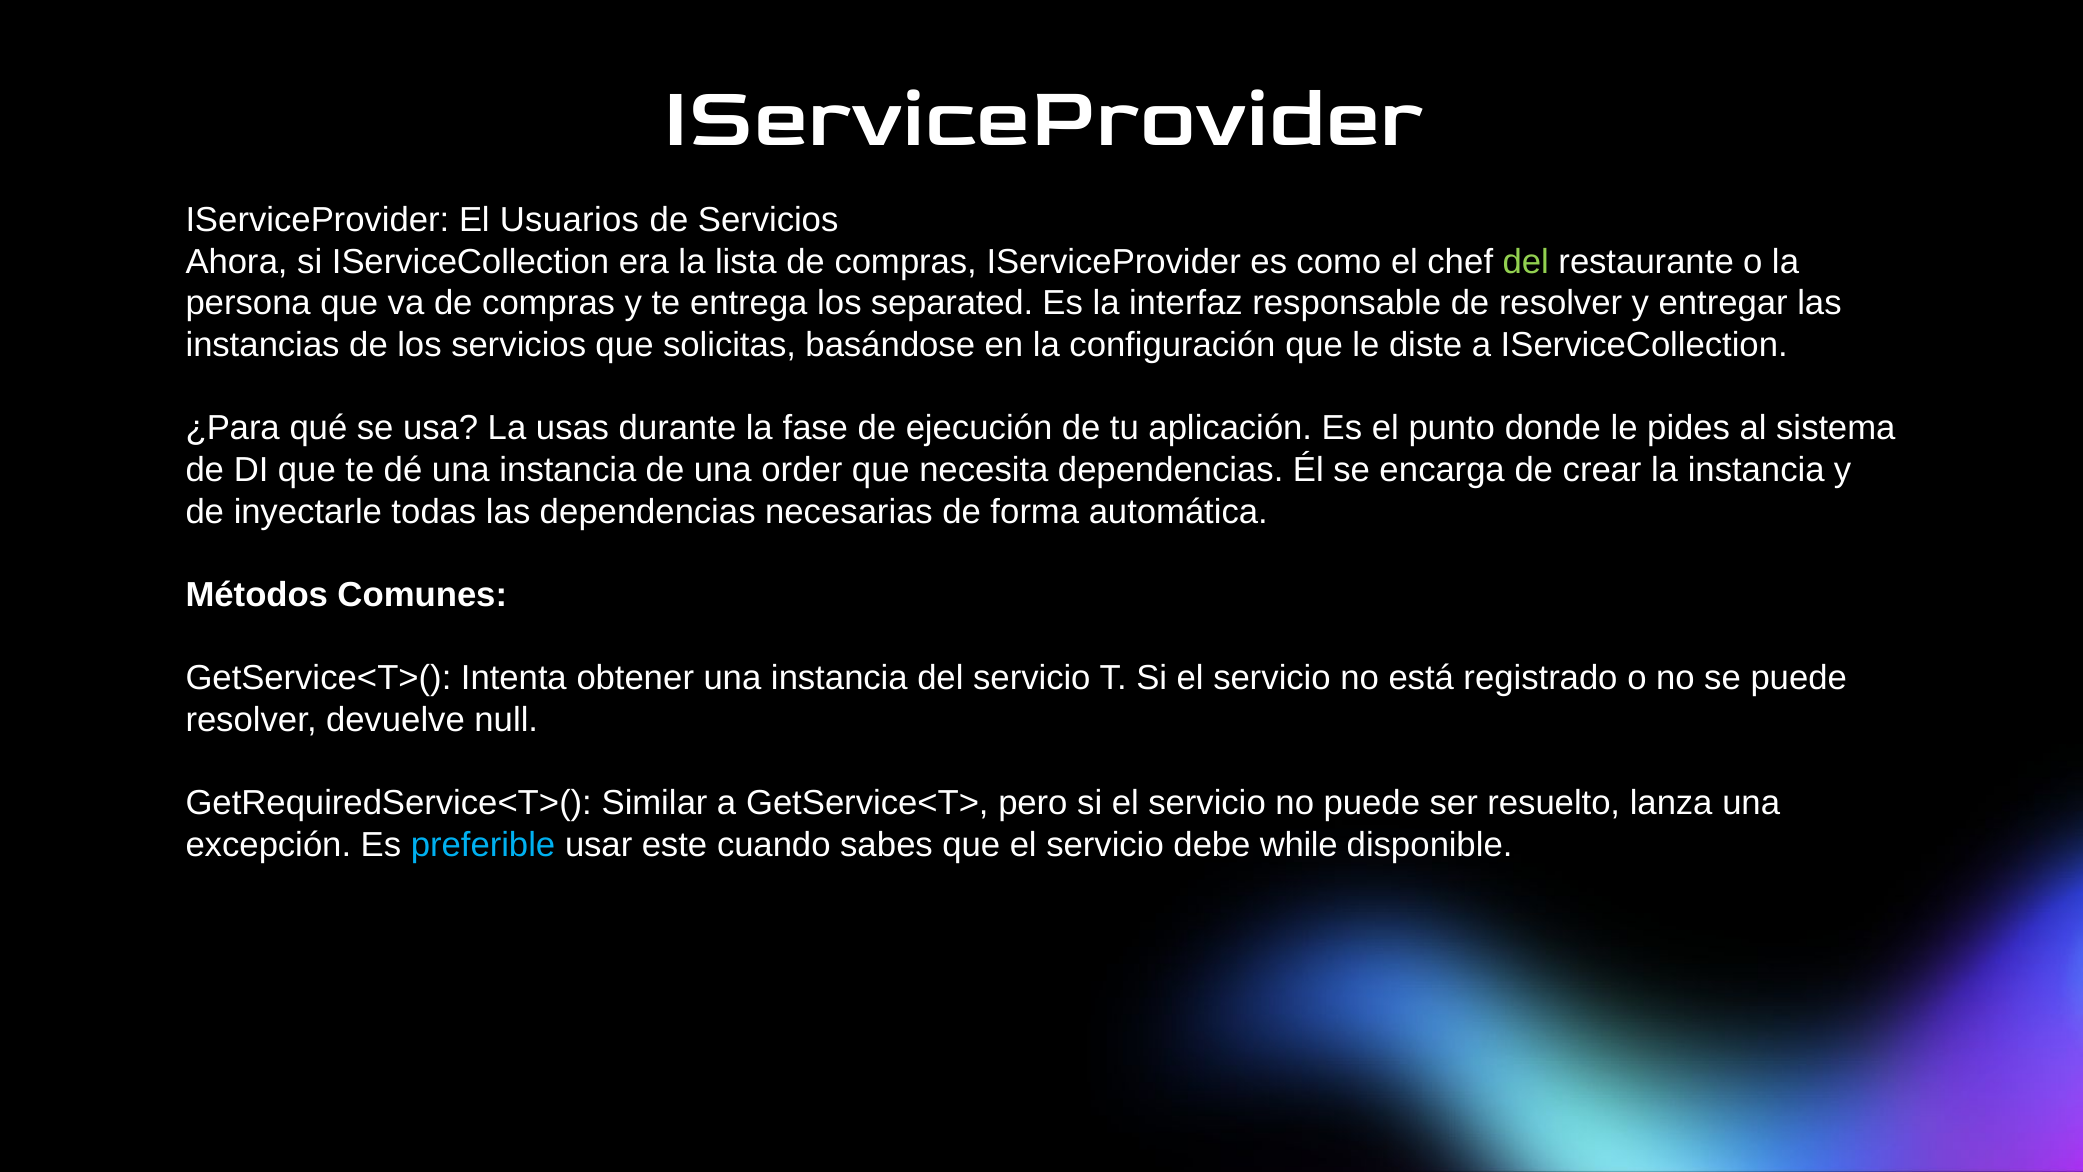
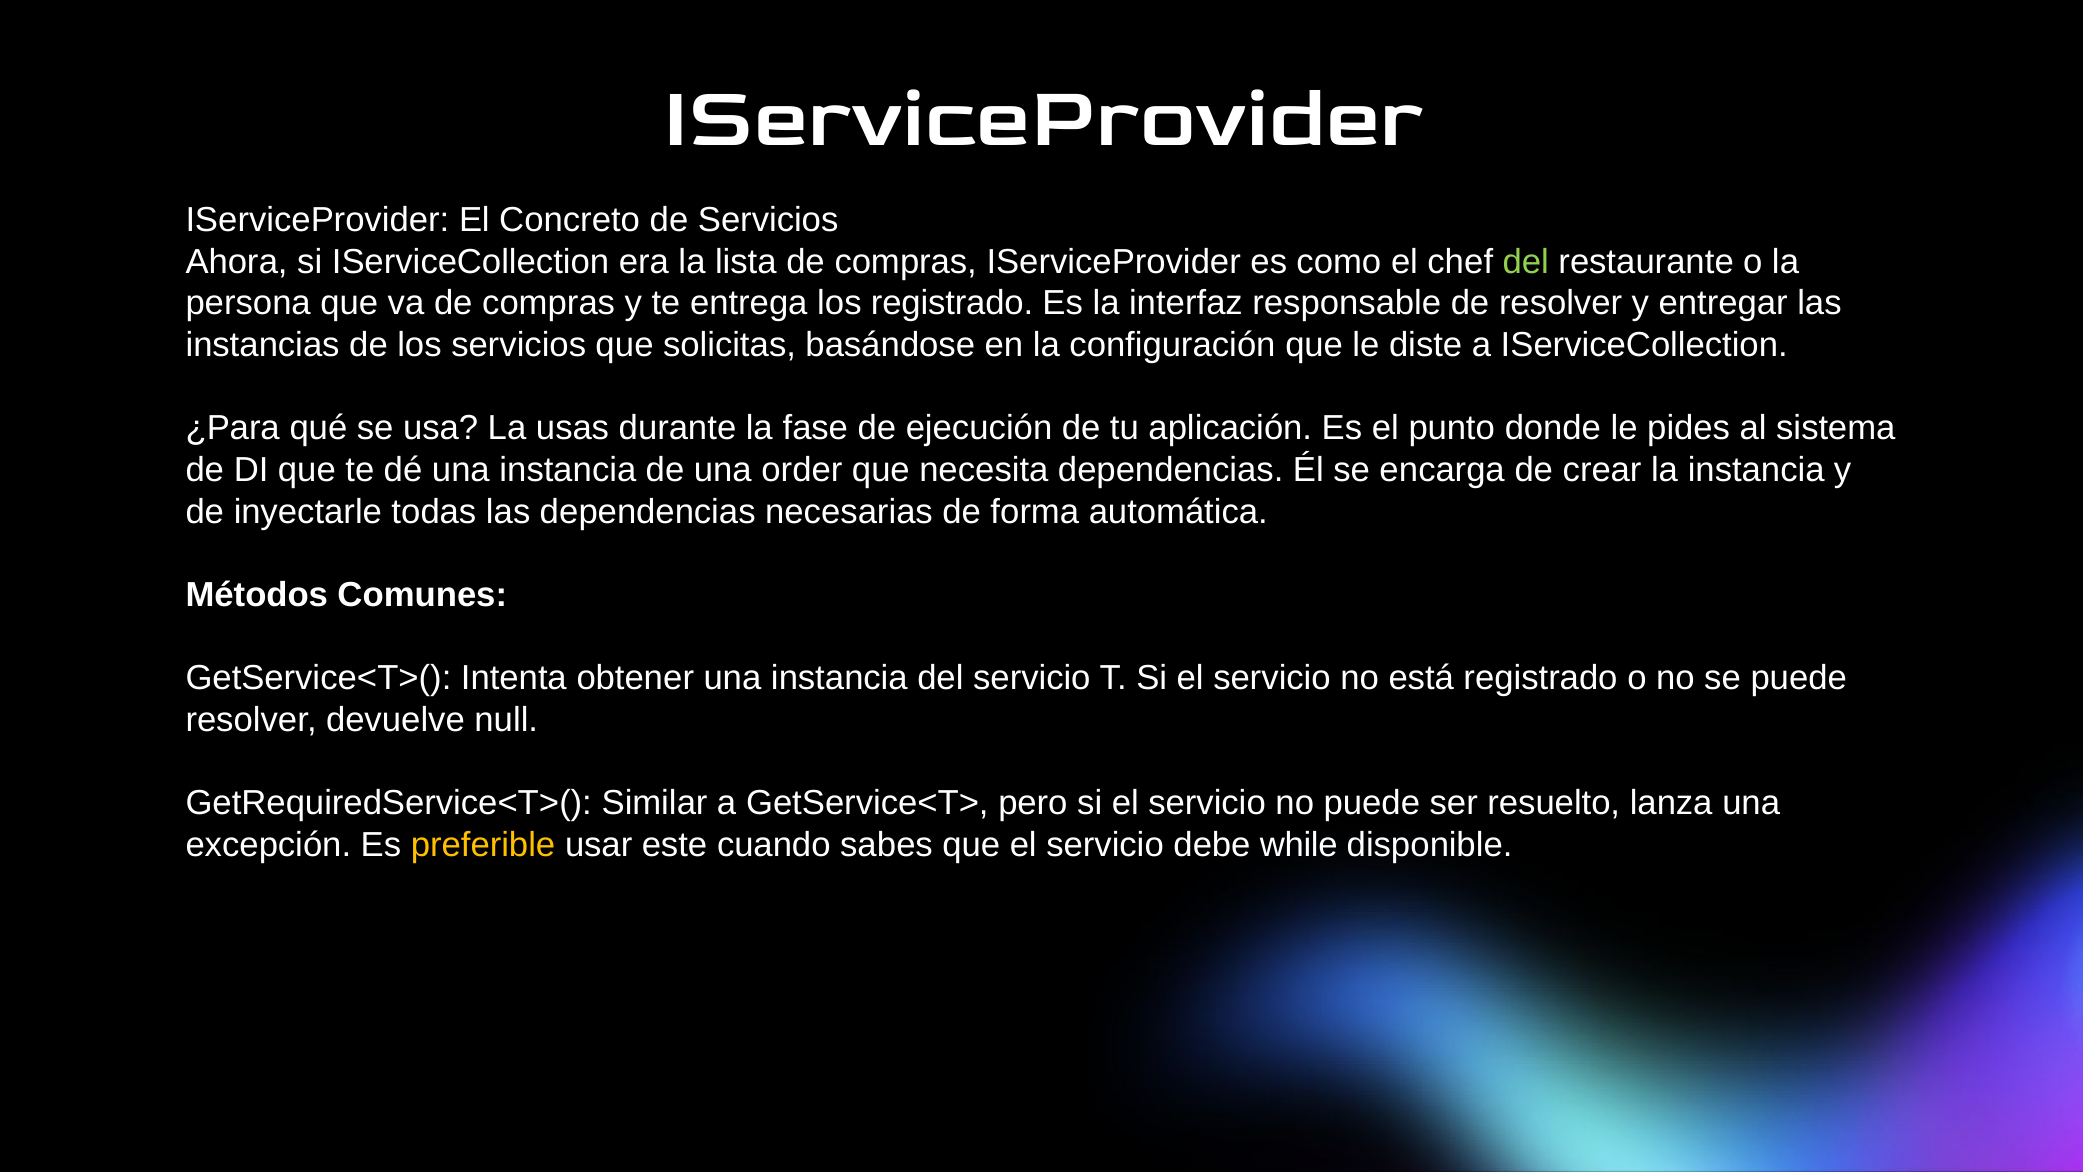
Usuarios: Usuarios -> Concreto (570, 220)
los separated: separated -> registrado (952, 303)
preferible colour: light blue -> yellow (483, 845)
